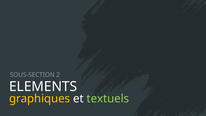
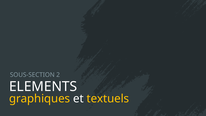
textuels colour: light green -> yellow (108, 99)
